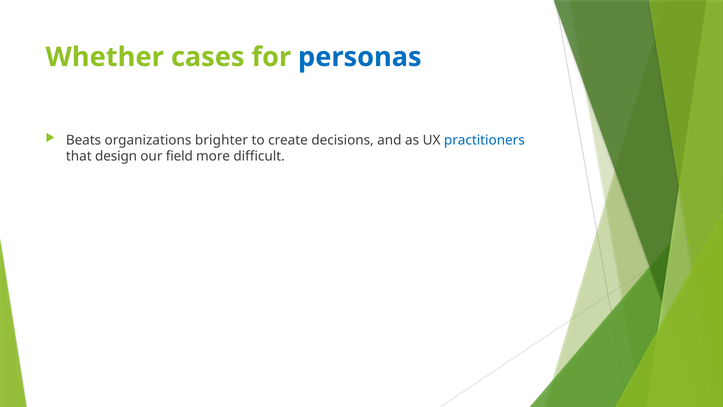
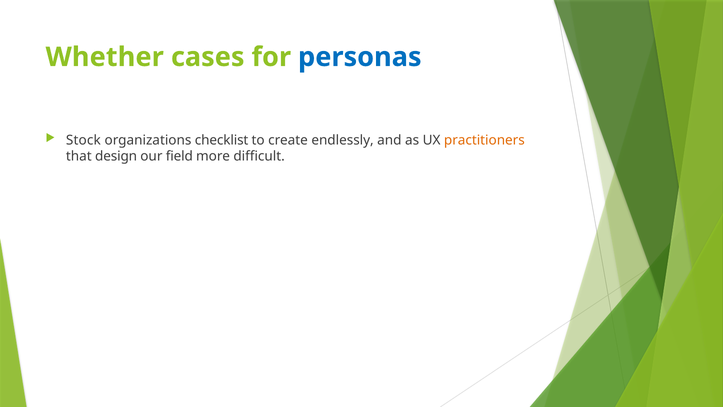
Beats: Beats -> Stock (83, 140)
brighter: brighter -> checklist (222, 140)
decisions: decisions -> endlessly (343, 140)
practitioners colour: blue -> orange (484, 140)
